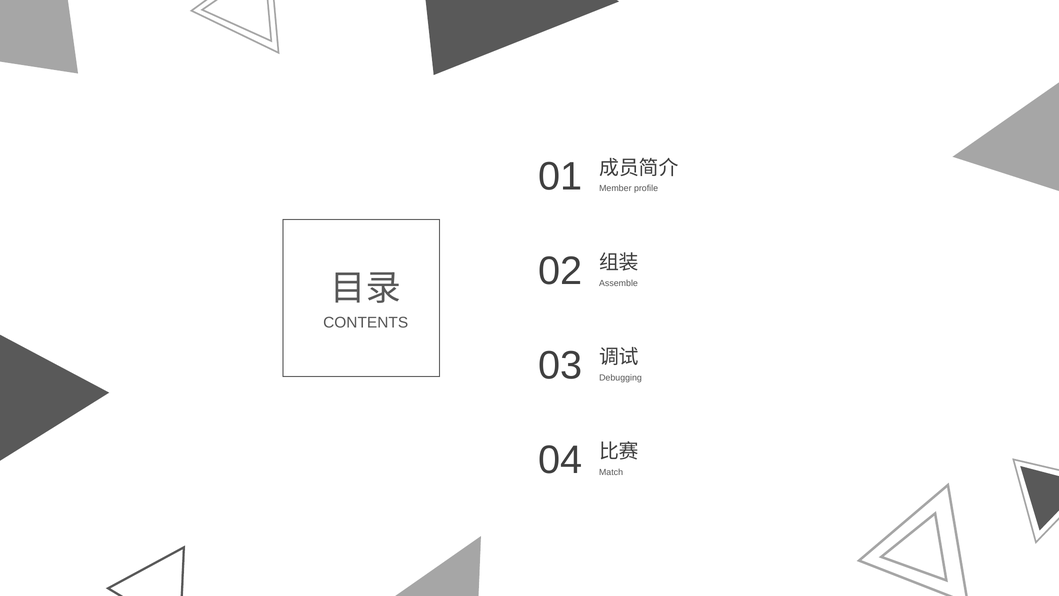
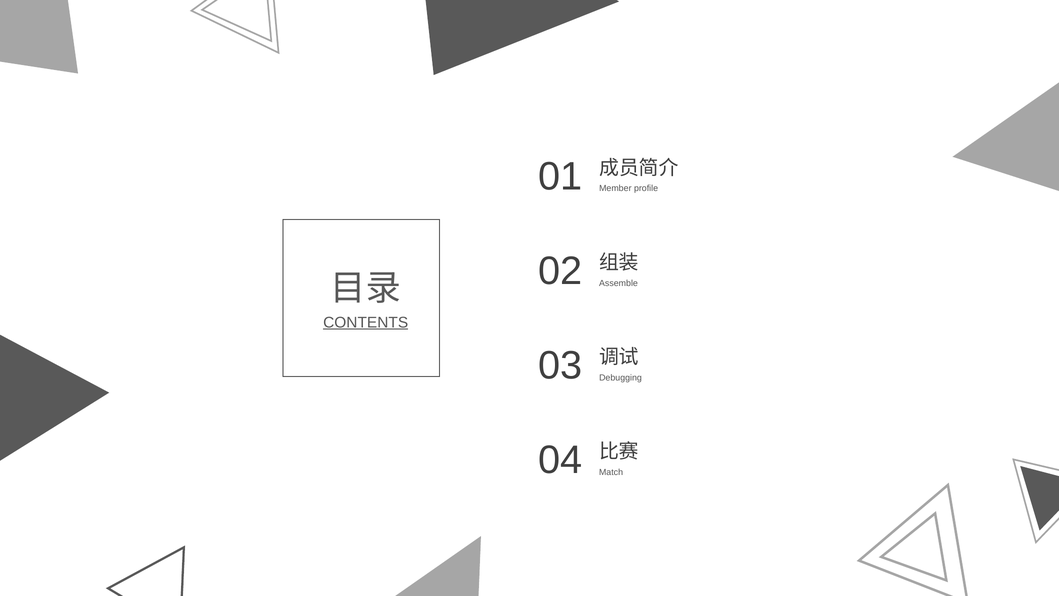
CONTENTS underline: none -> present (366, 322)
